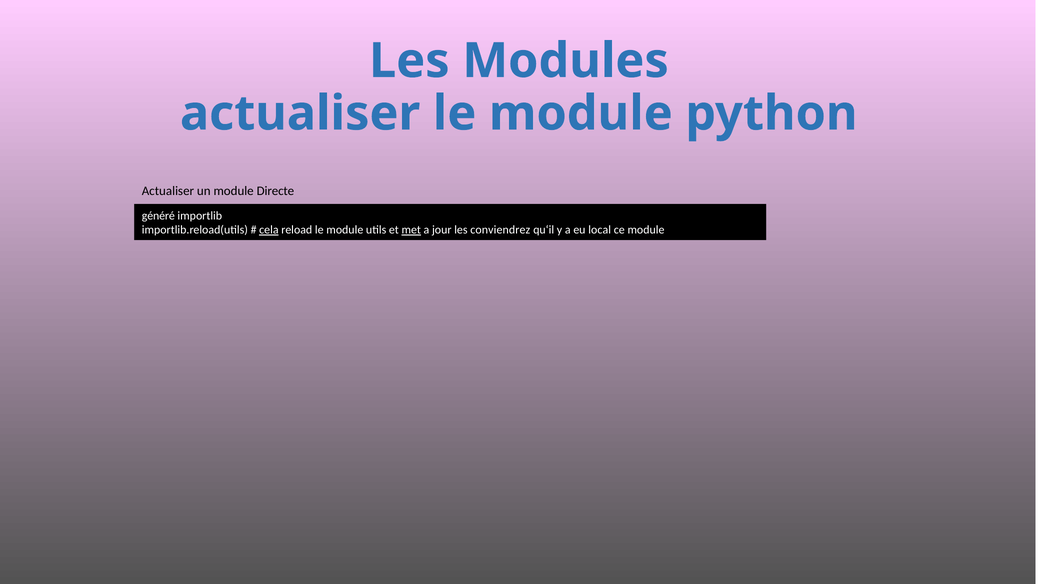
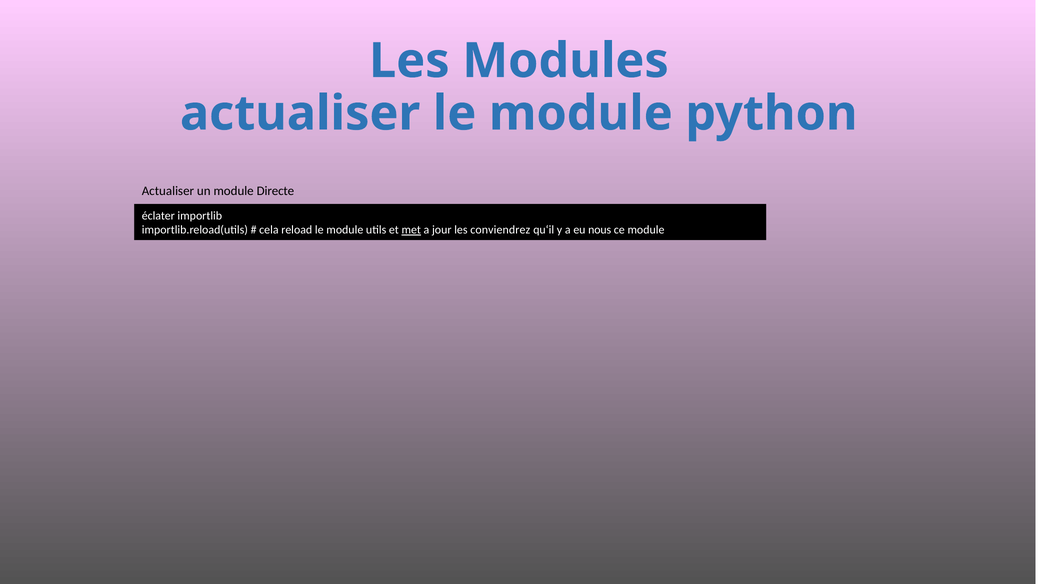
généré: généré -> éclater (158, 216)
cela underline: present -> none (269, 230)
local: local -> nous (600, 230)
